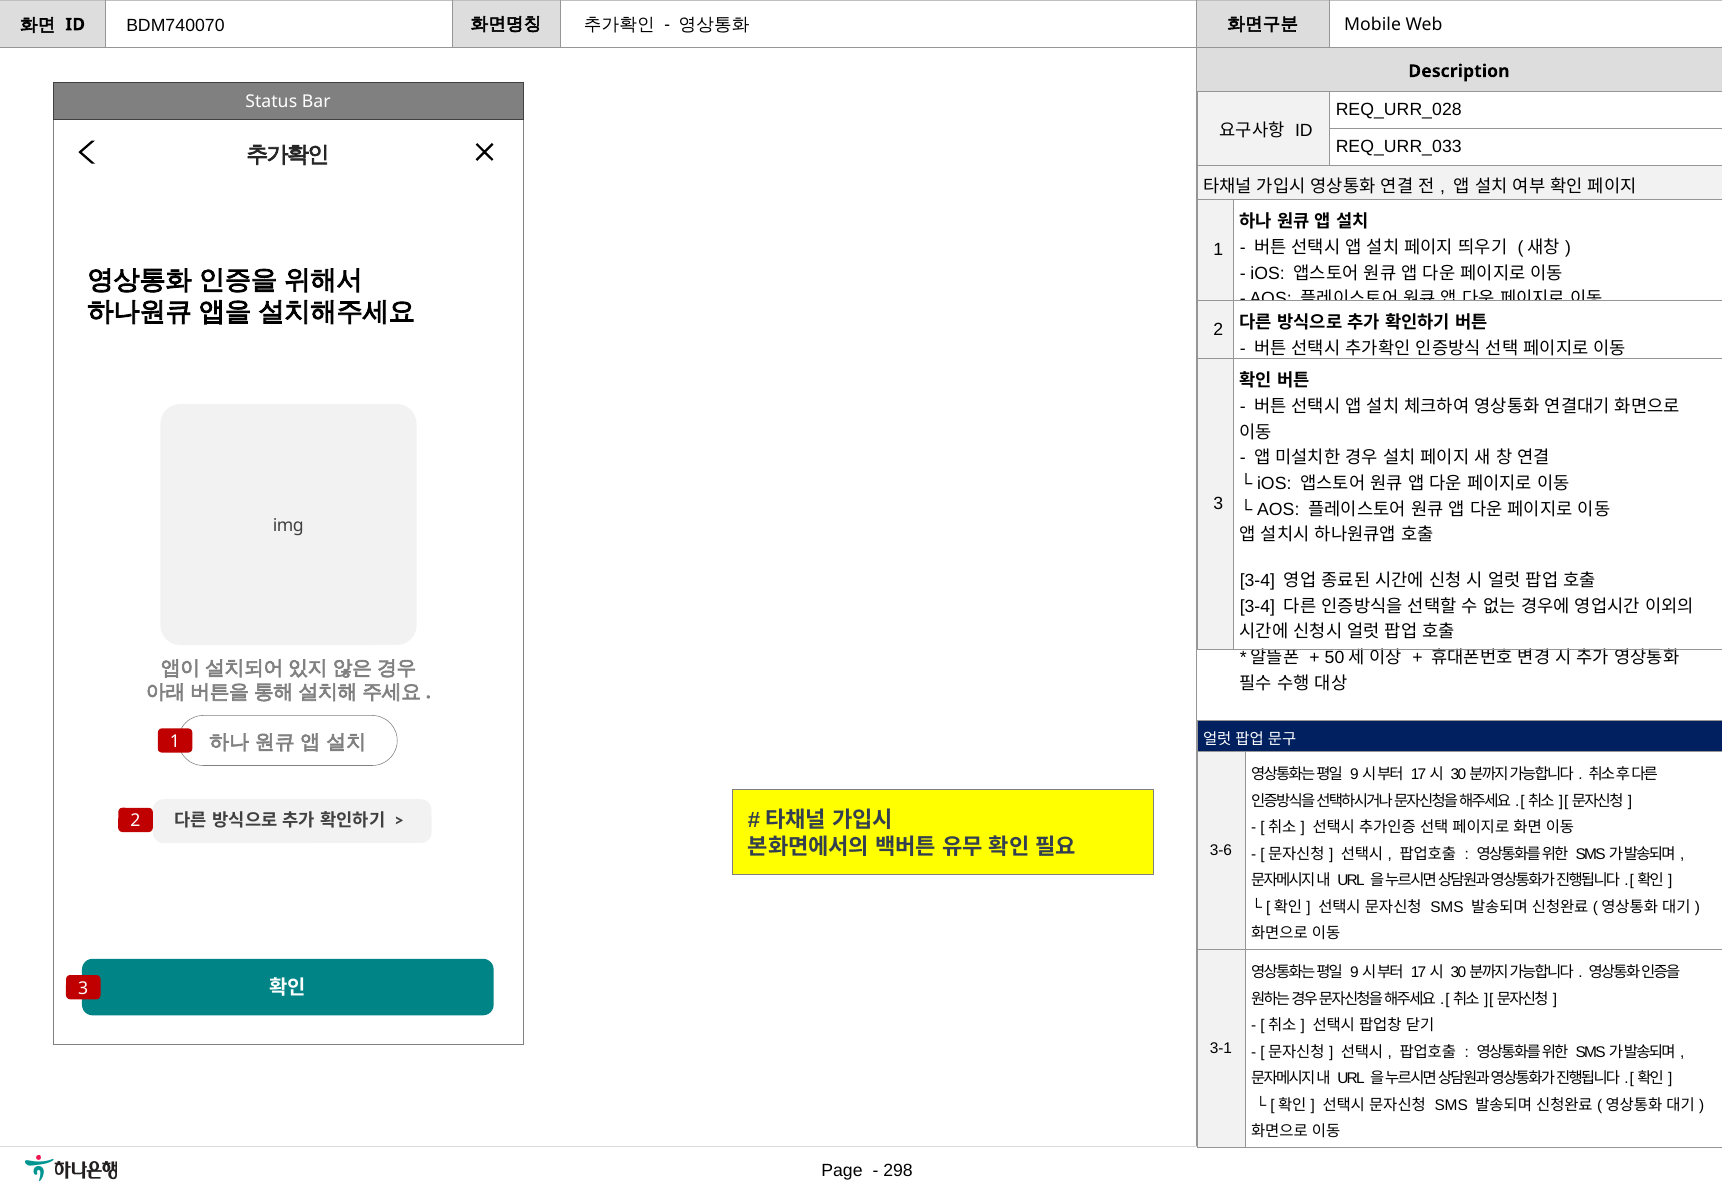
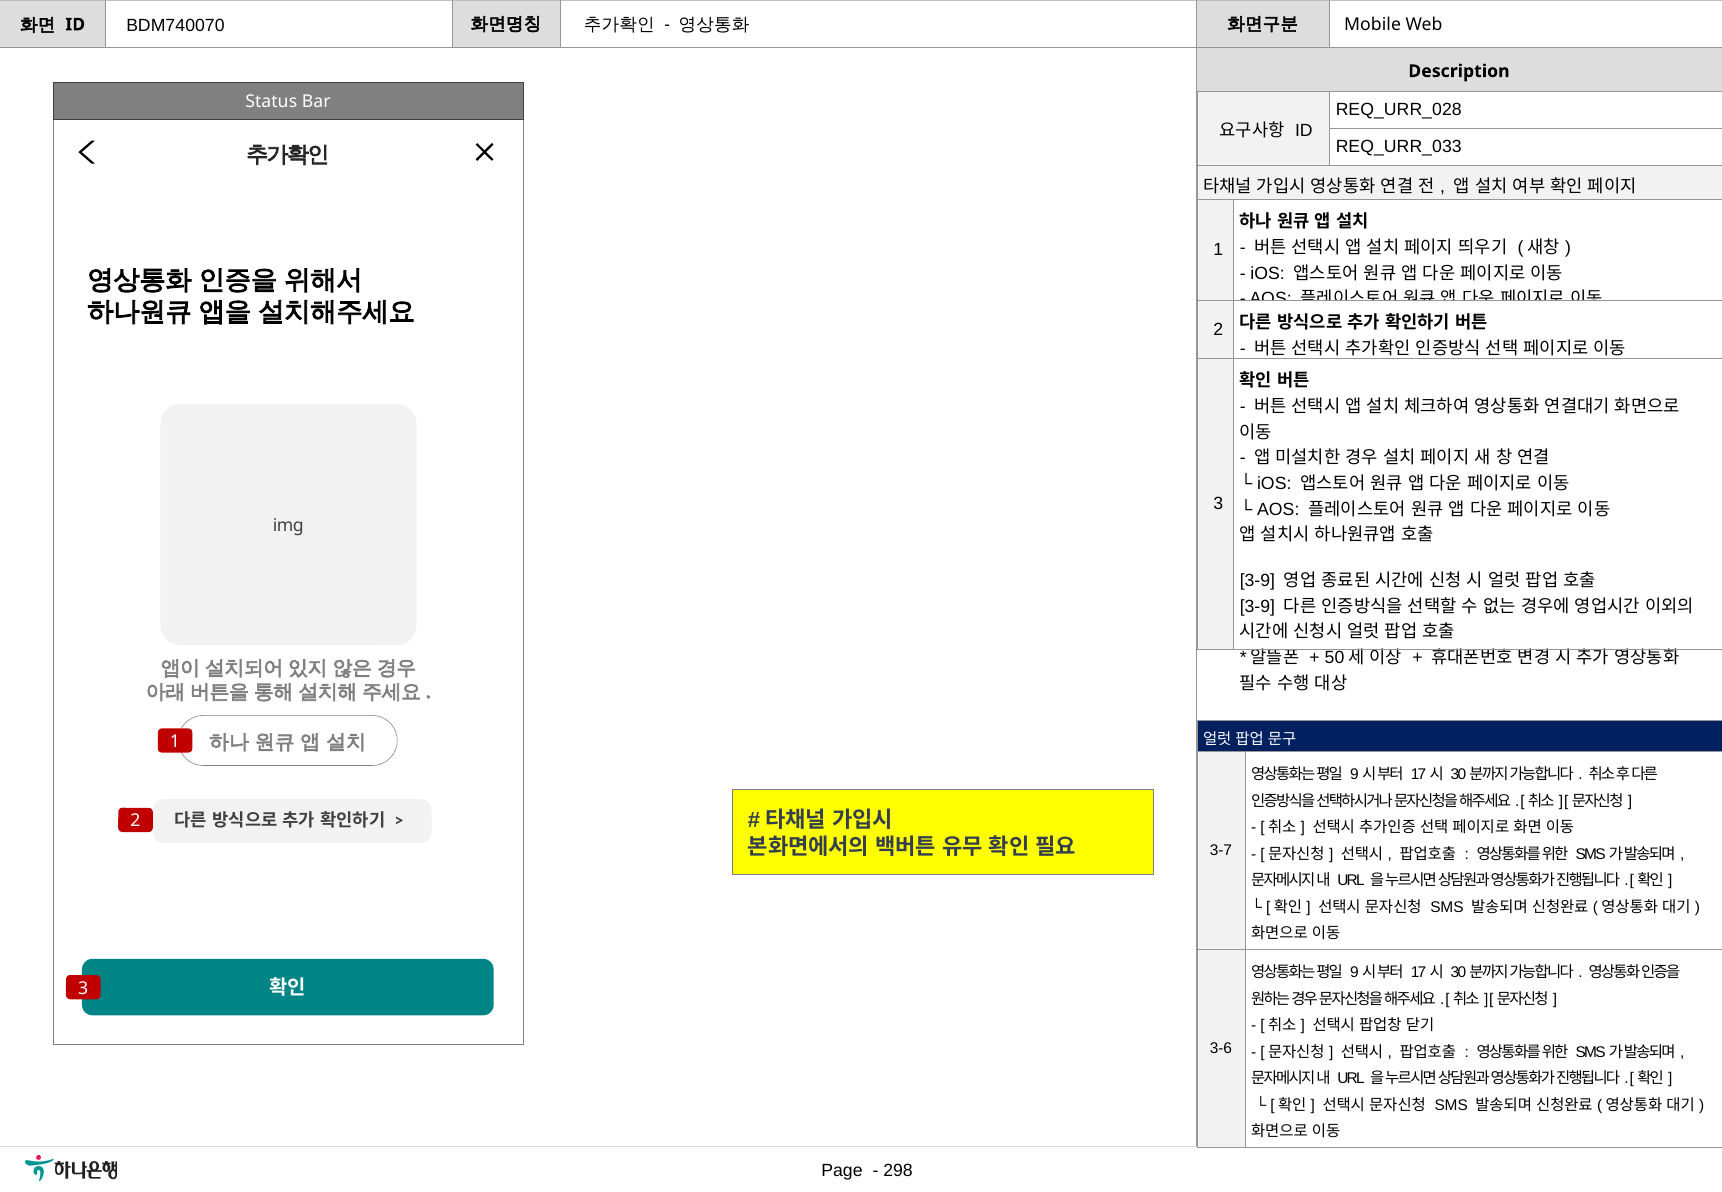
3-4: 3-4 -> 3-9 (1257, 581)
3-4: 3-4 -> 3-9 (1257, 607)
3-6: 3-6 -> 3-7 (1221, 851)
3-1: 3-1 -> 3-6 (1221, 1049)
